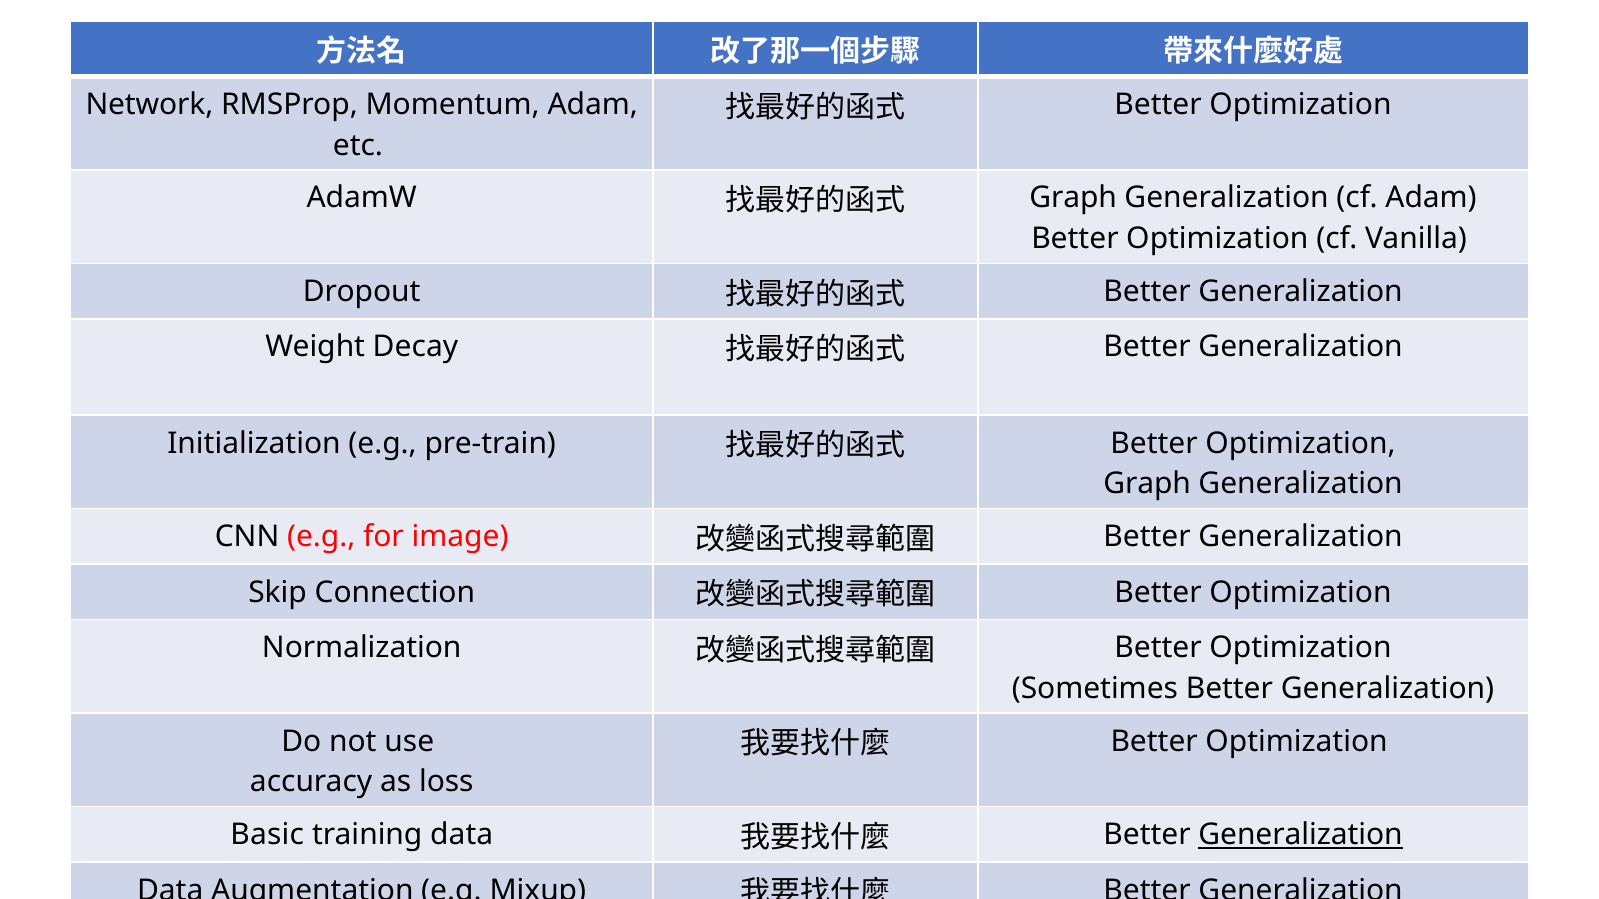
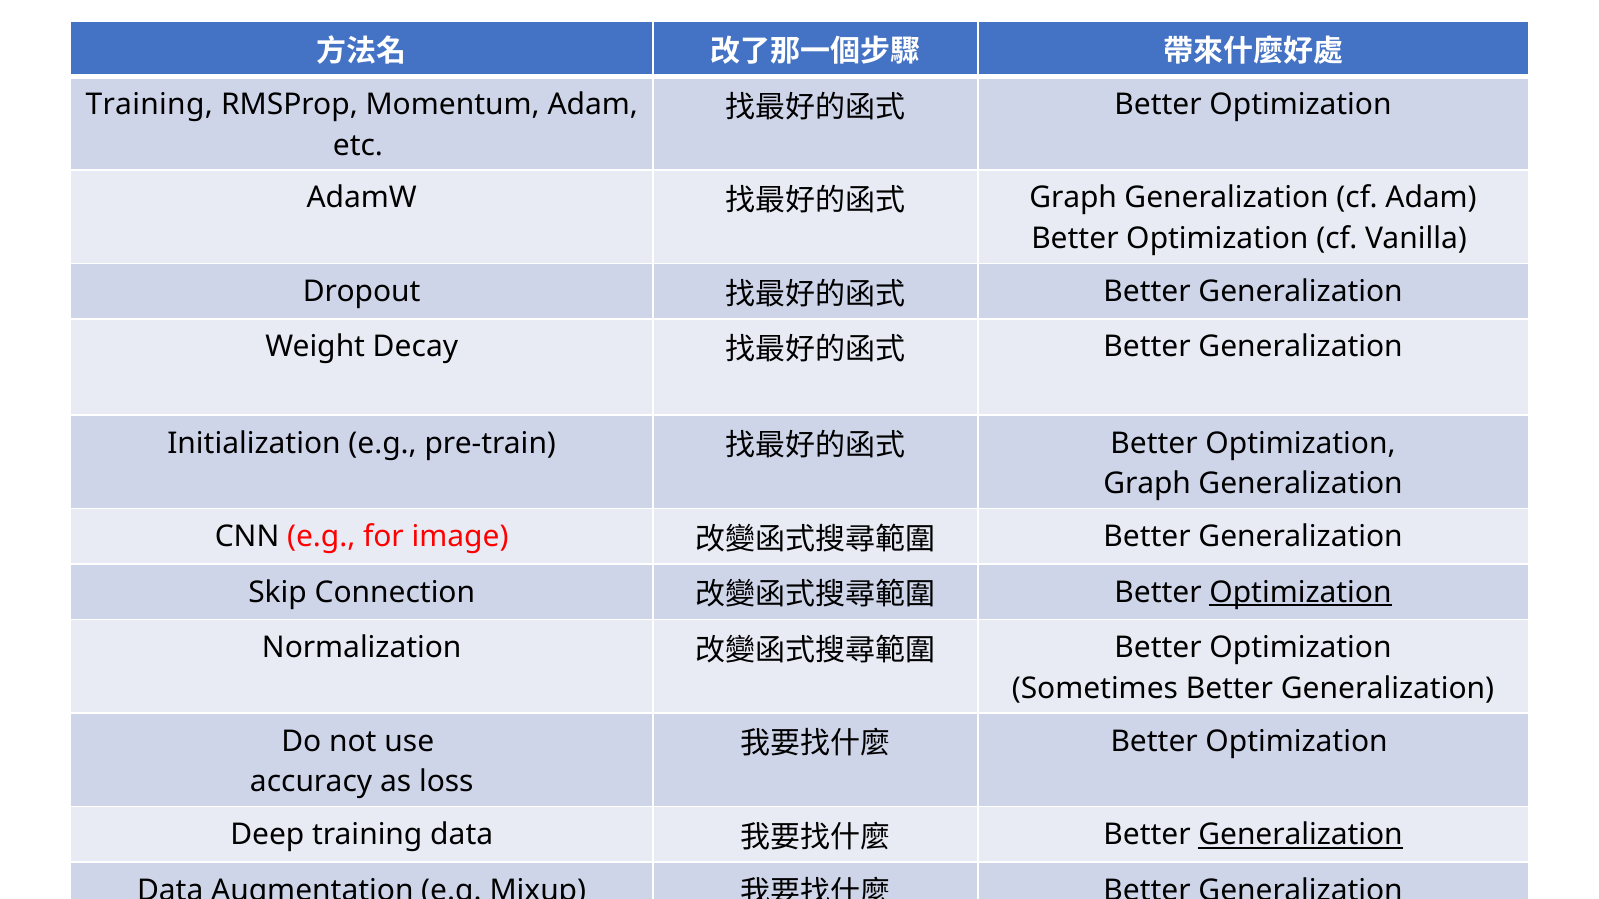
Network: Network -> Training (149, 105)
Optimization underline: none -> present (1301, 592)
Basic: Basic -> Deep (267, 835)
